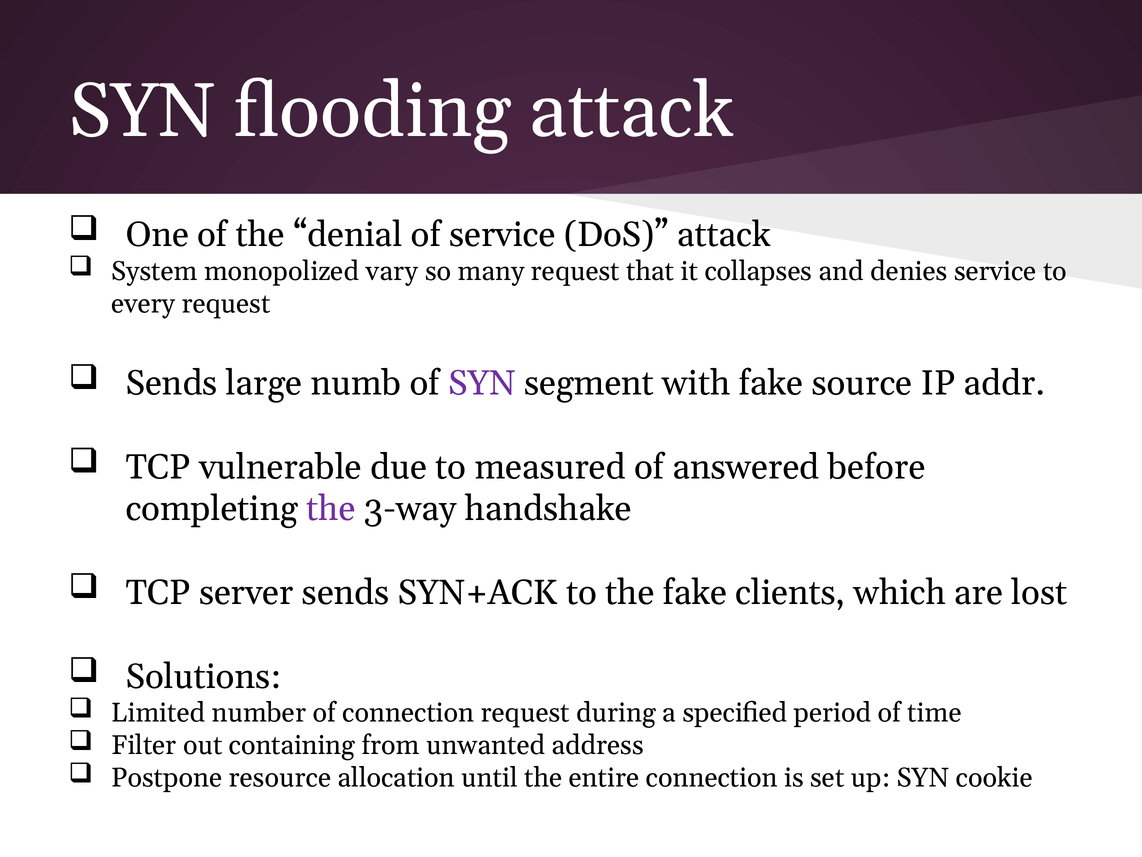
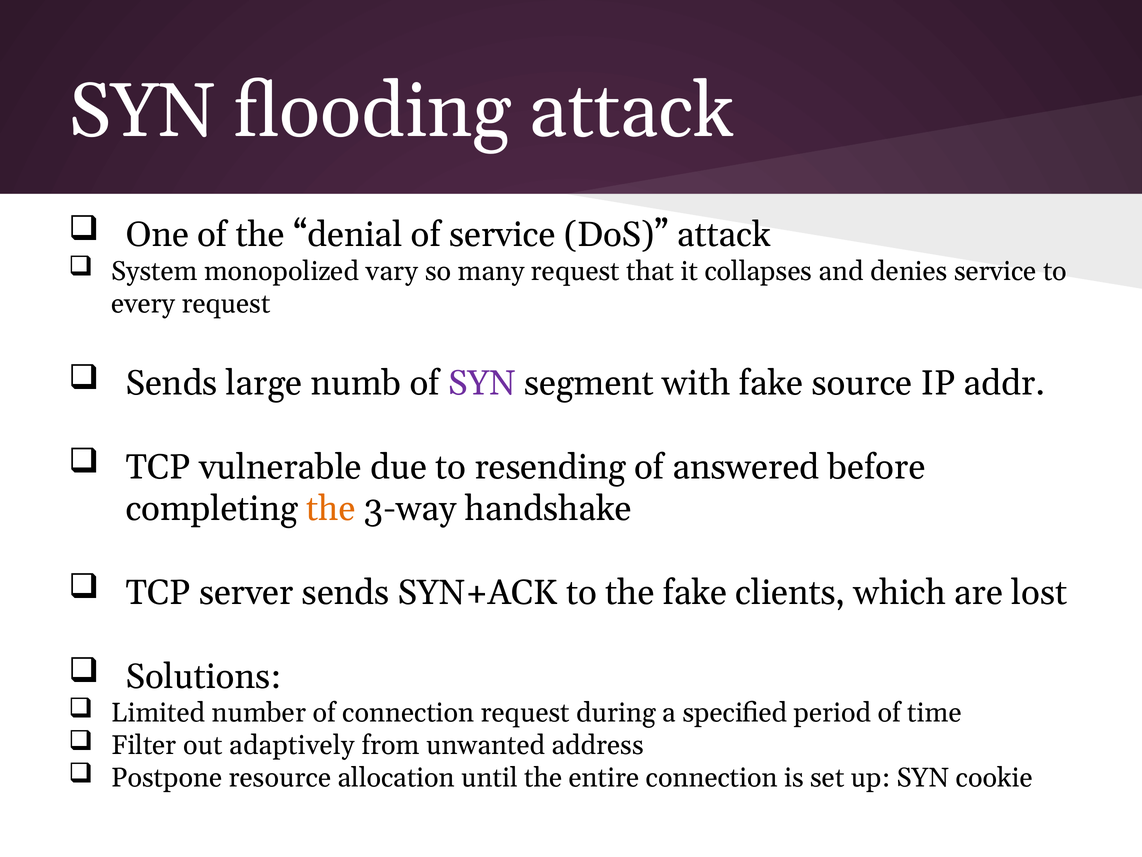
measured: measured -> resending (550, 467)
the colour: purple -> orange (331, 509)
containing: containing -> adaptively (292, 745)
